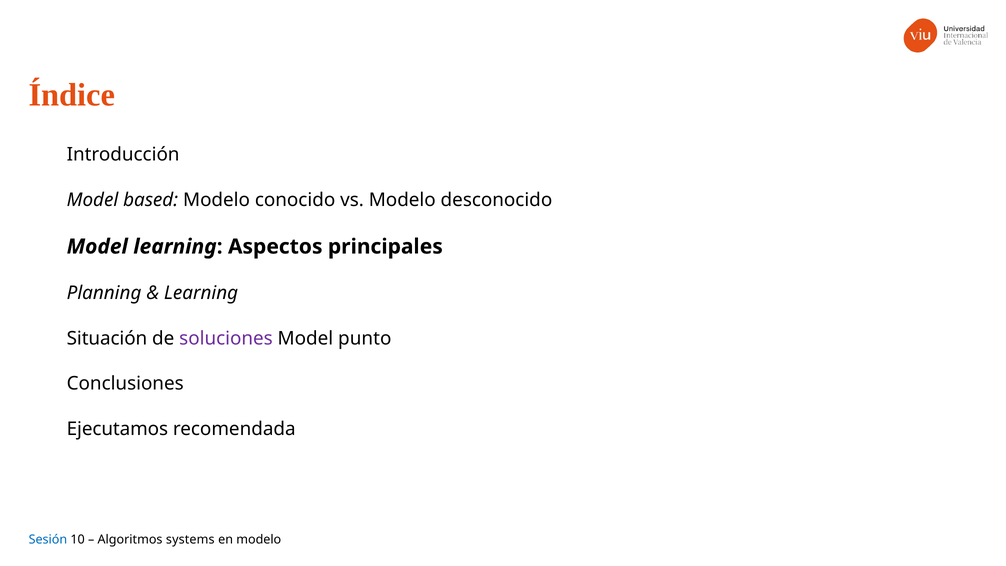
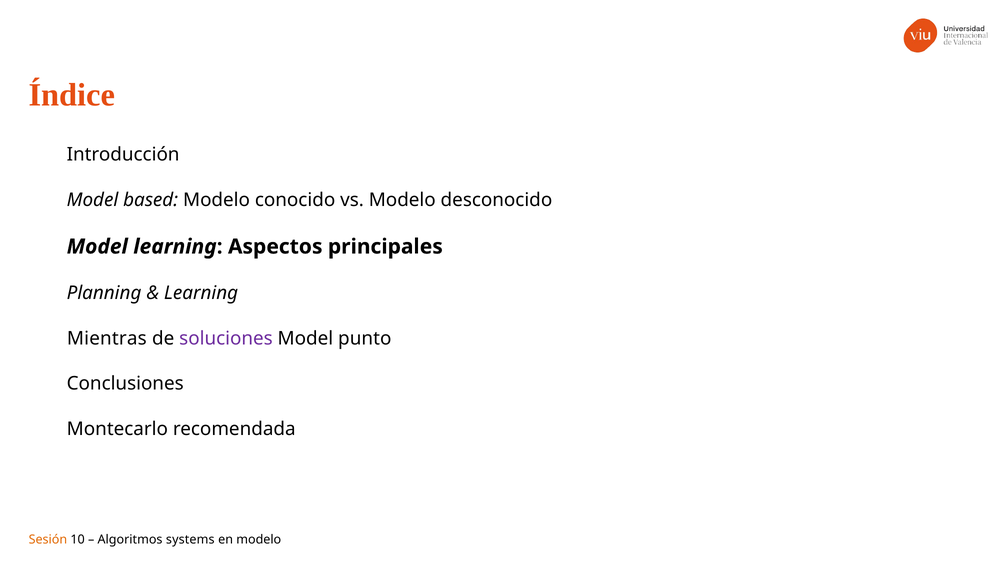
Situación: Situación -> Mientras (107, 338)
Ejecutamos: Ejecutamos -> Montecarlo (117, 429)
Sesión colour: blue -> orange (48, 539)
